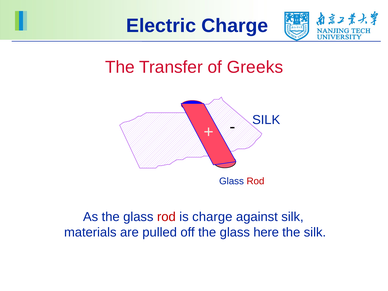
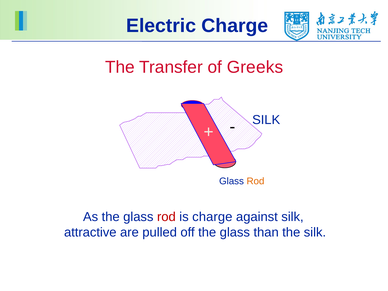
Rod colour: red -> orange (255, 181)
materials: materials -> attractive (90, 232)
here: here -> than (266, 232)
